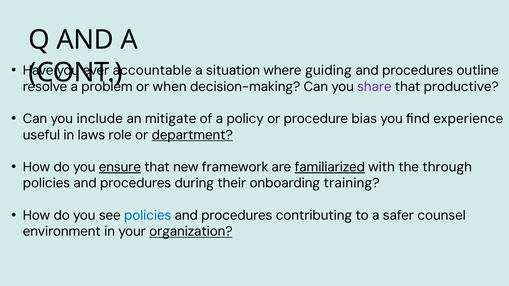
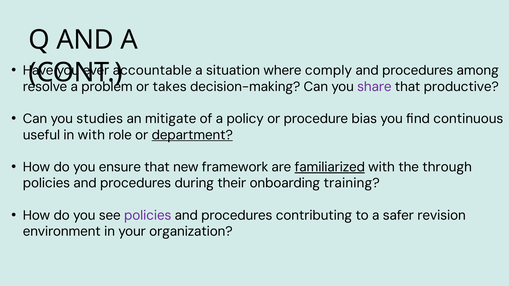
guiding: guiding -> comply (328, 71)
outline: outline -> among (478, 71)
when: when -> takes (170, 87)
include: include -> studies (100, 119)
experience: experience -> continuous (468, 119)
in laws: laws -> with (91, 135)
ensure underline: present -> none (120, 167)
policies colour: blue -> purple (148, 216)
counsel: counsel -> revision (442, 216)
organization underline: present -> none (191, 232)
